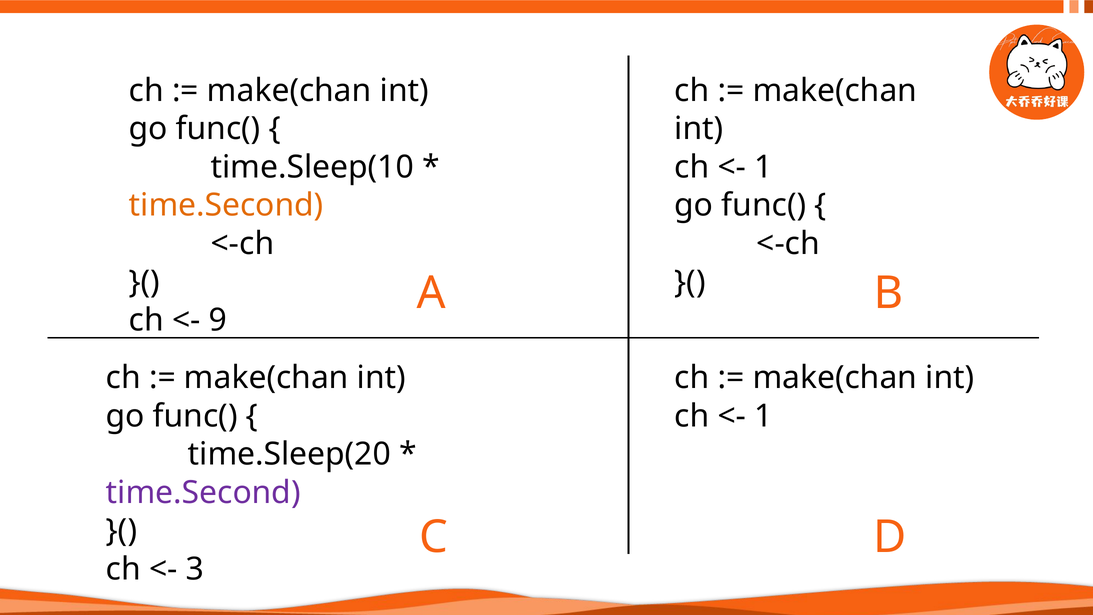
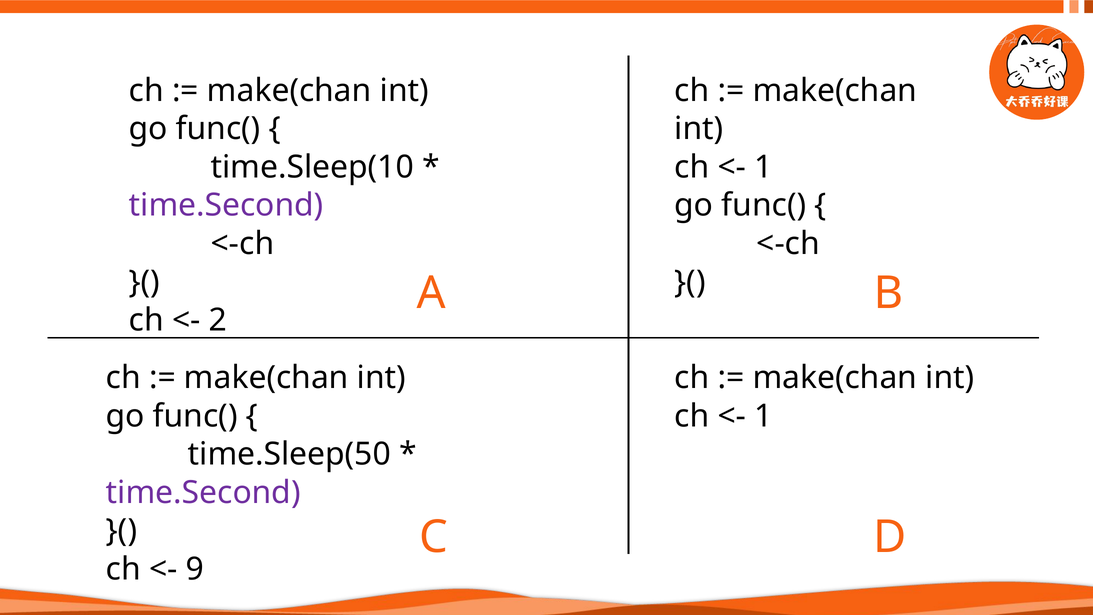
time.Second colour: orange -> purple (226, 205)
9: 9 -> 2 (218, 320)
time.Sleep(20: time.Sleep(20 -> time.Sleep(50 (289, 454)
3: 3 -> 9 (195, 569)
